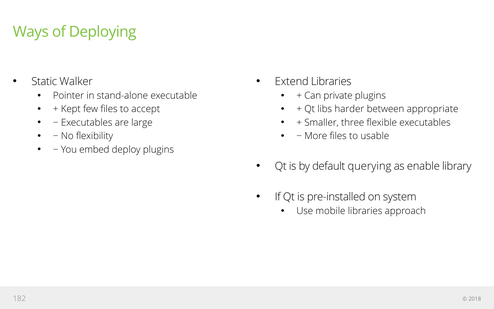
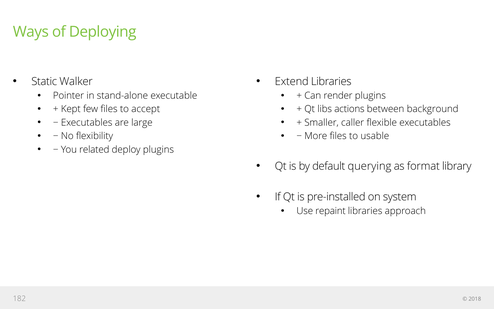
private: private -> render (338, 96)
harder: harder -> actions (349, 109)
appropriate: appropriate -> background (433, 109)
three: three -> caller (353, 123)
embed: embed -> related (94, 150)
enable: enable -> format (423, 166)
mobile: mobile -> repaint (331, 211)
